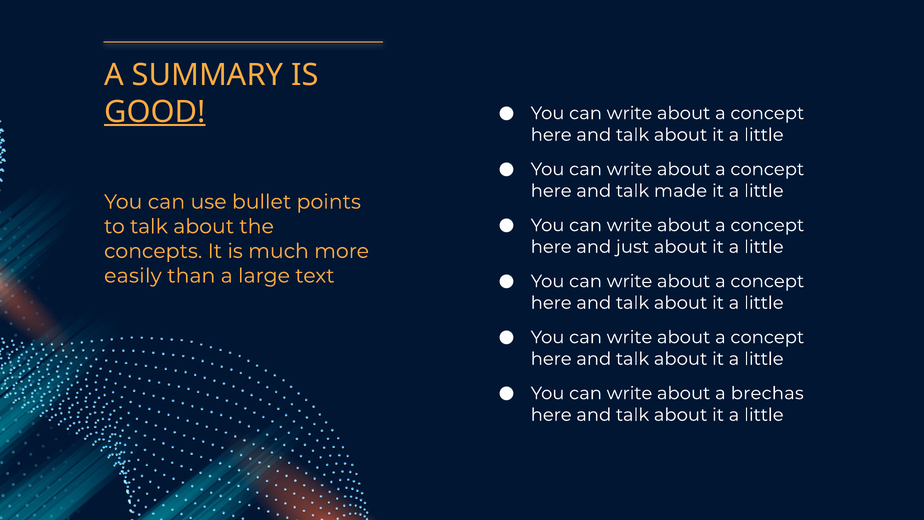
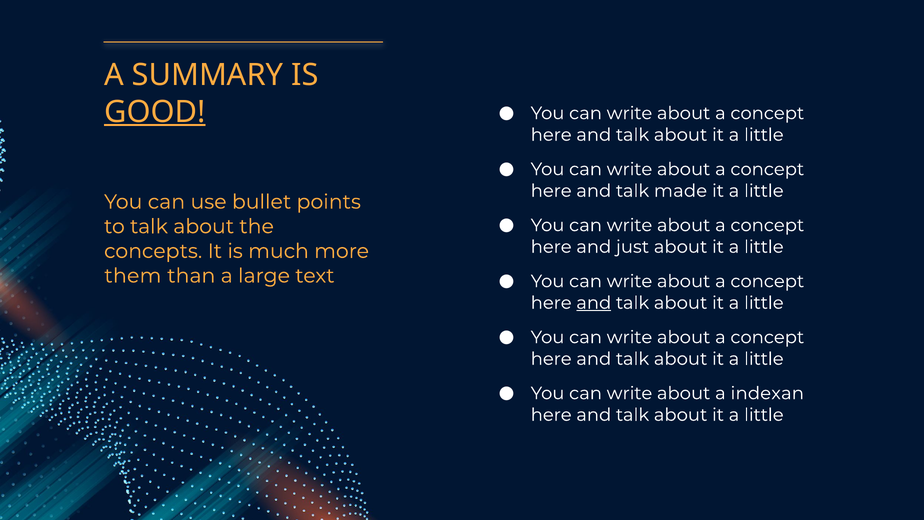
easily: easily -> them (133, 276)
and underline: none -> present (594, 303)
brechas: brechas -> indexan (767, 393)
